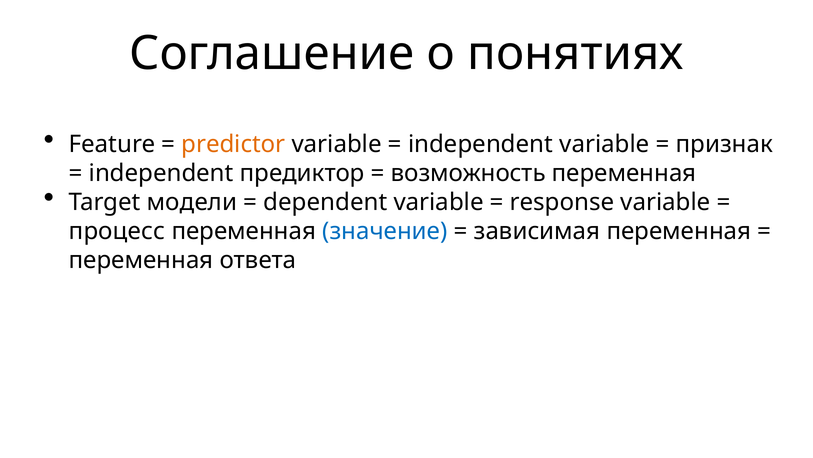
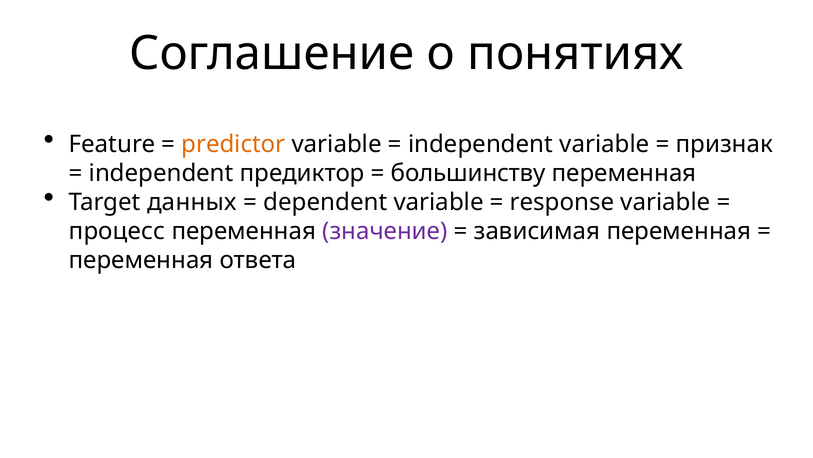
возможность: возможность -> большинству (468, 173)
модели: модели -> данных (192, 202)
значение colour: blue -> purple (385, 231)
